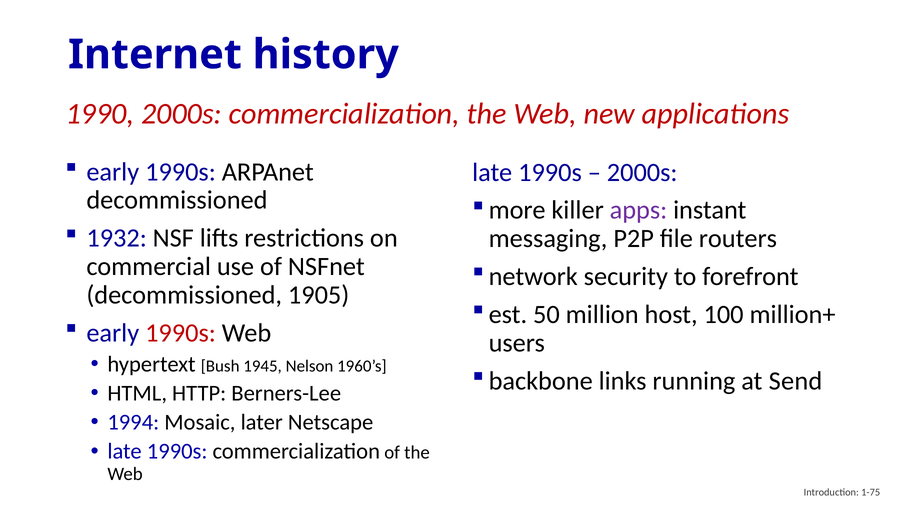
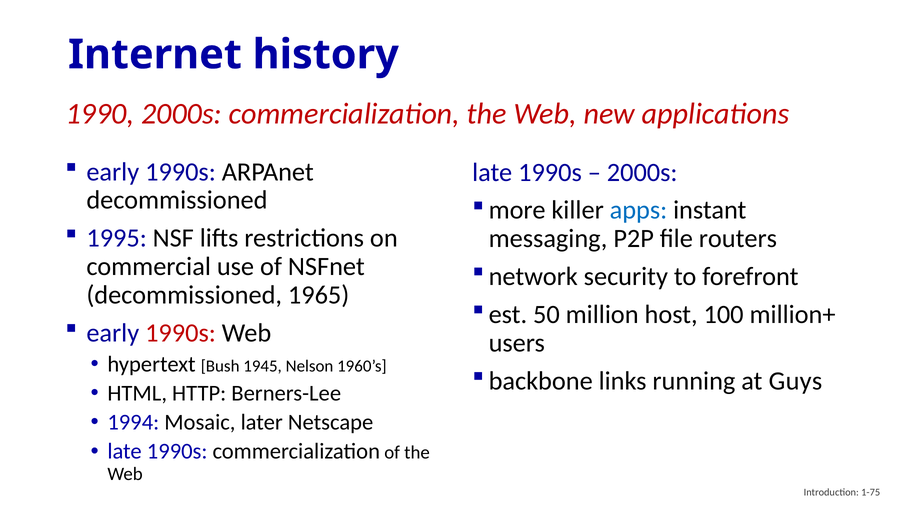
apps colour: purple -> blue (638, 210)
1932: 1932 -> 1995 (117, 238)
1905: 1905 -> 1965 (319, 295)
Send: Send -> Guys (795, 380)
